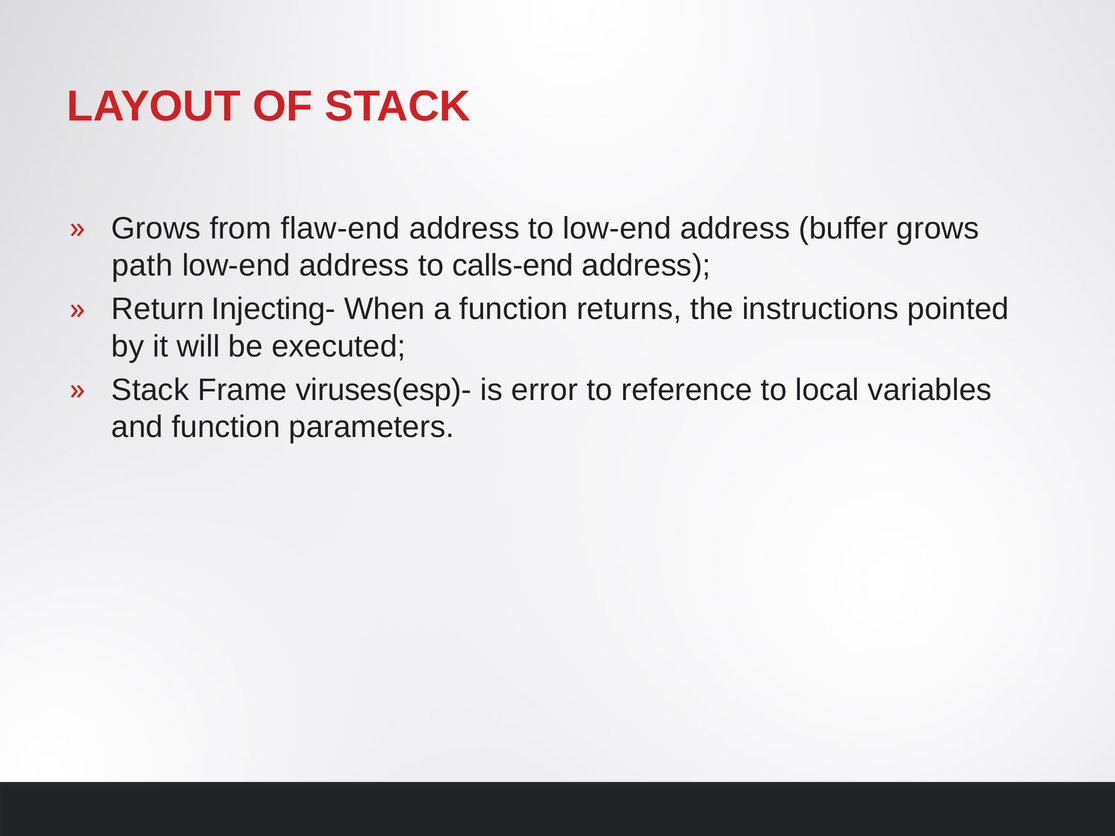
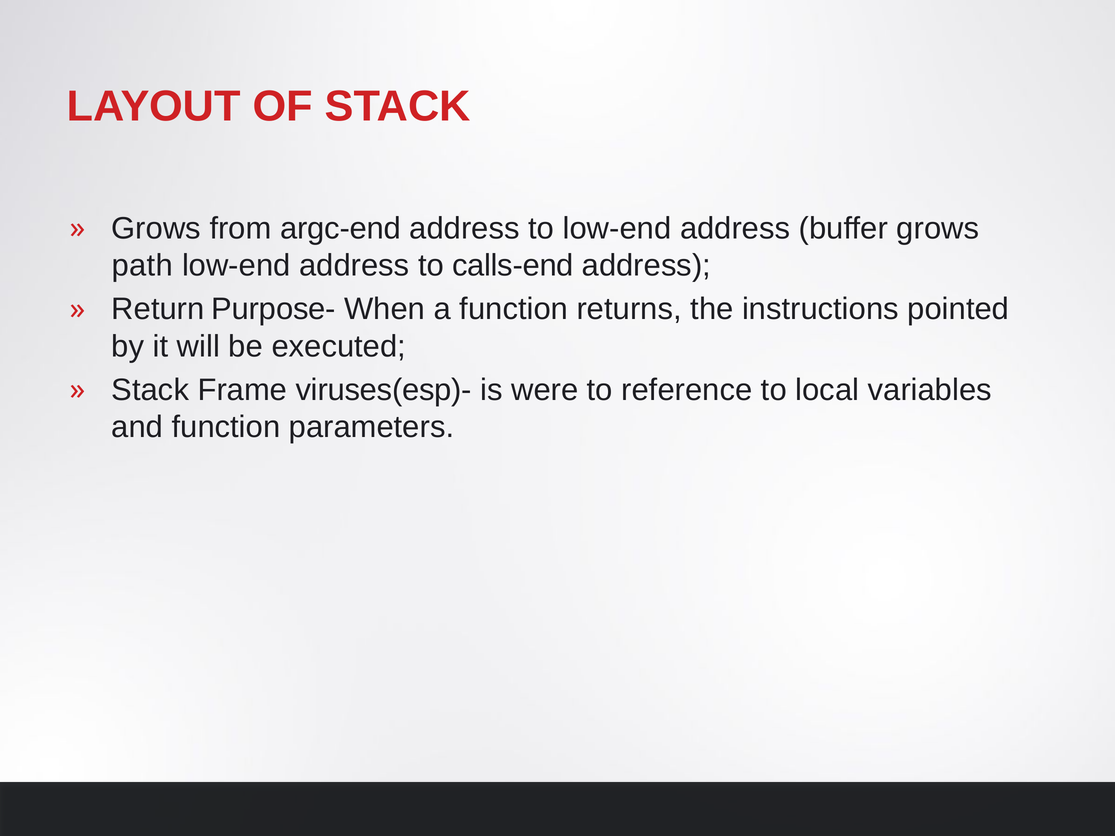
flaw-end: flaw-end -> argc-end (341, 229)
Injecting-: Injecting- -> Purpose- (274, 309)
error: error -> were (545, 390)
